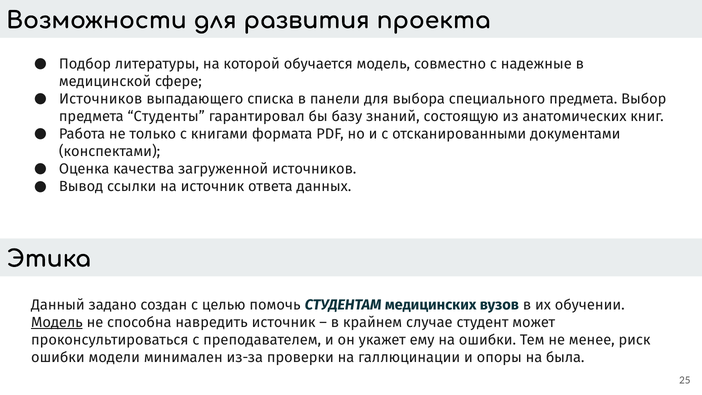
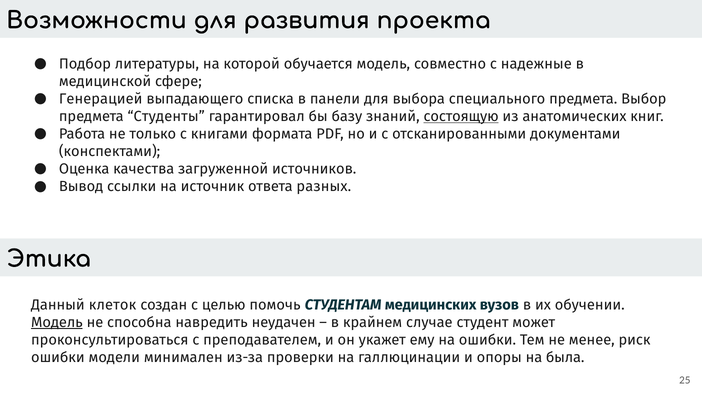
Источников: Источников -> Генерацией (101, 99)
состоящую underline: none -> present (461, 116)
данных: данных -> разных (324, 187)
задано: задано -> клеток (113, 305)
навредить источник: источник -> неудачен (284, 322)
